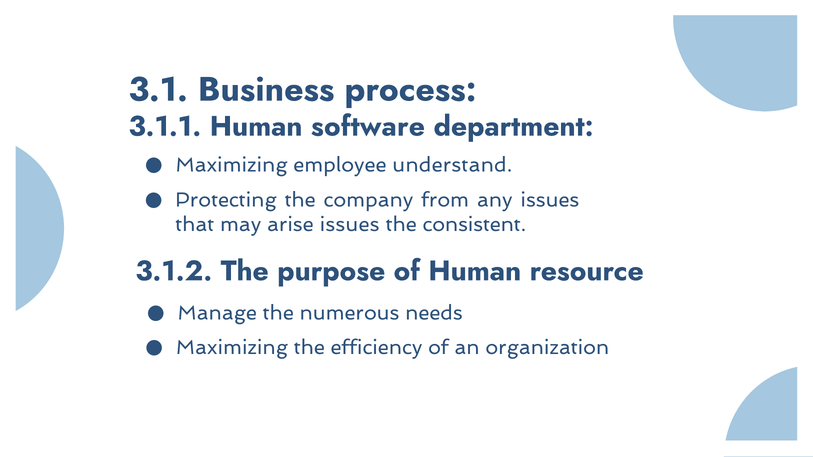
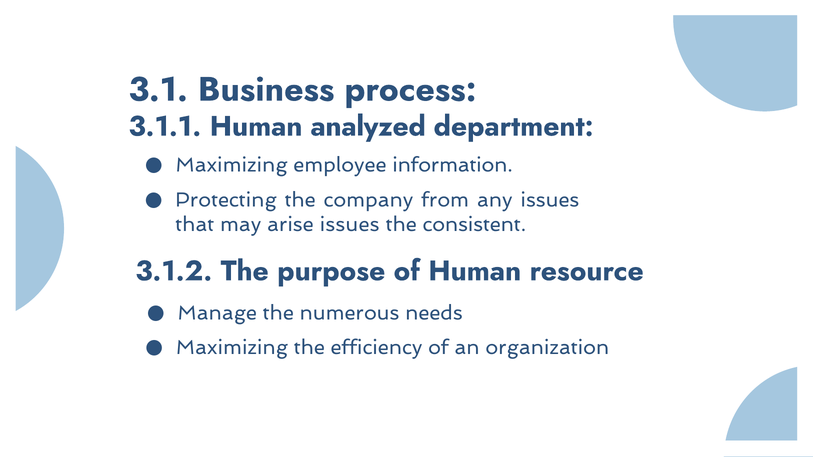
software: software -> analyzed (368, 126)
understand: understand -> information (452, 165)
